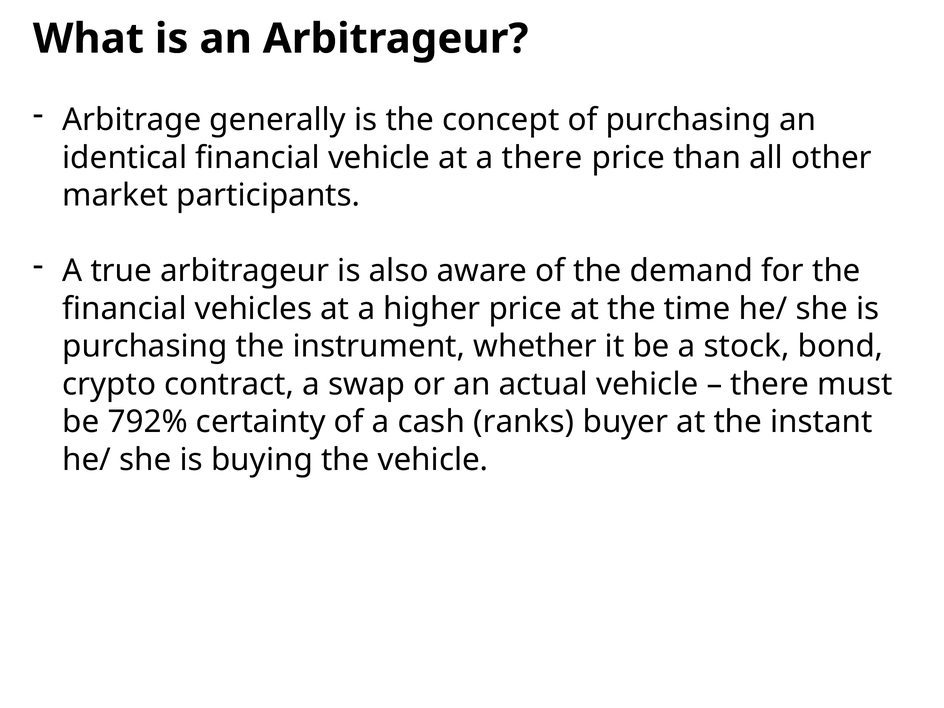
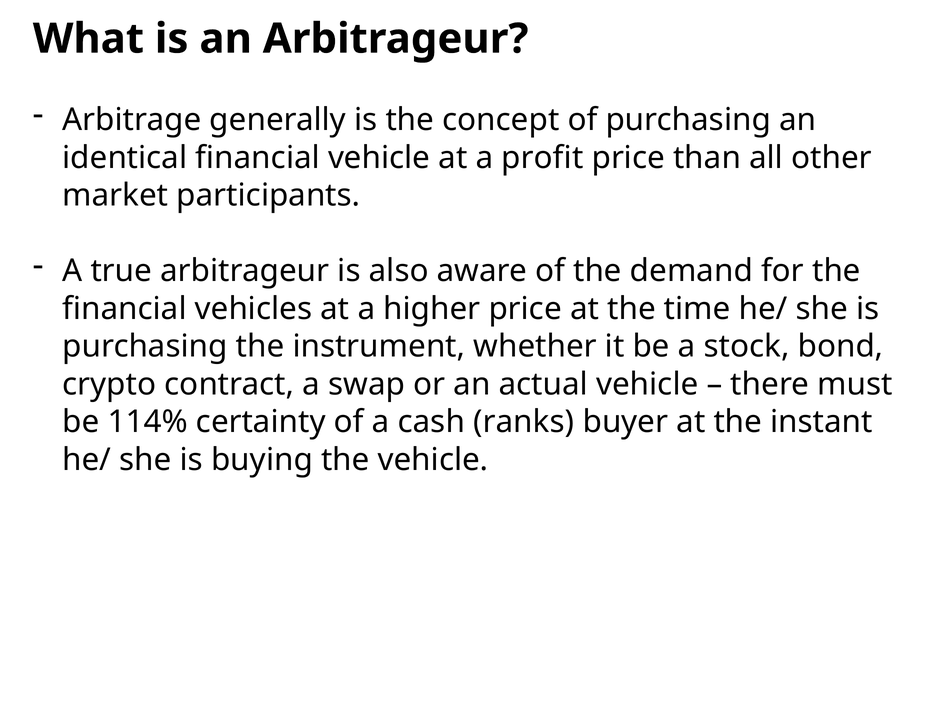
a there: there -> profit (542, 158)
792%: 792% -> 114% (148, 422)
